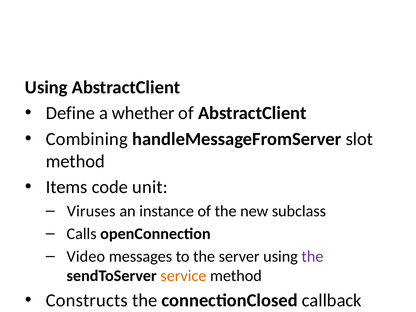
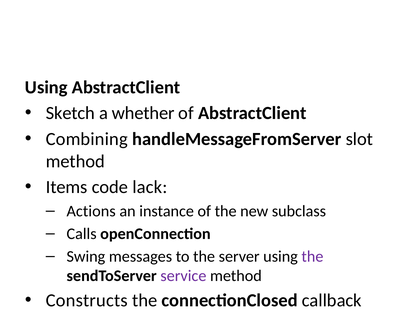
Define: Define -> Sketch (70, 113)
unit: unit -> lack (150, 187)
Viruses: Viruses -> Actions (91, 211)
Video: Video -> Swing (86, 256)
service colour: orange -> purple (183, 276)
